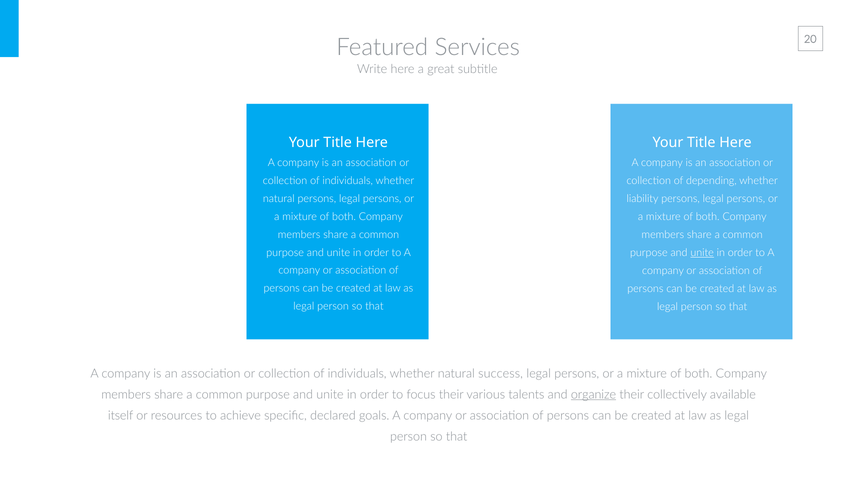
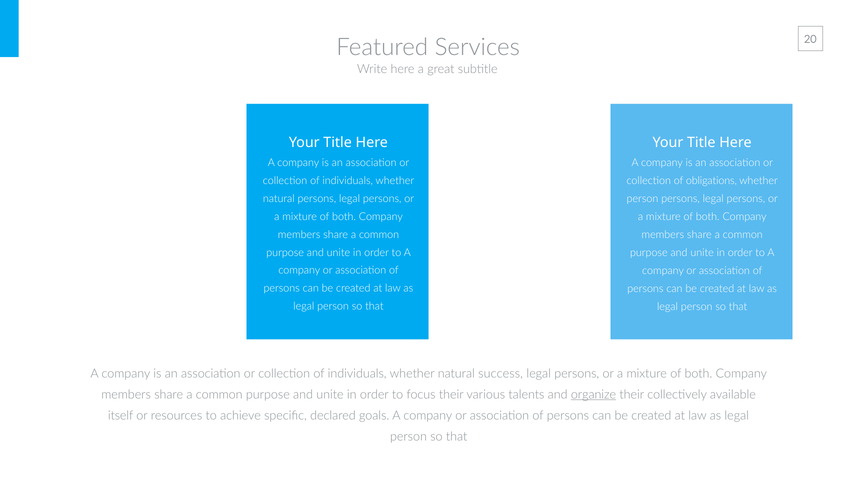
depending: depending -> obligations (711, 181)
liability: liability -> person (642, 199)
unite underline: present -> none (702, 253)
